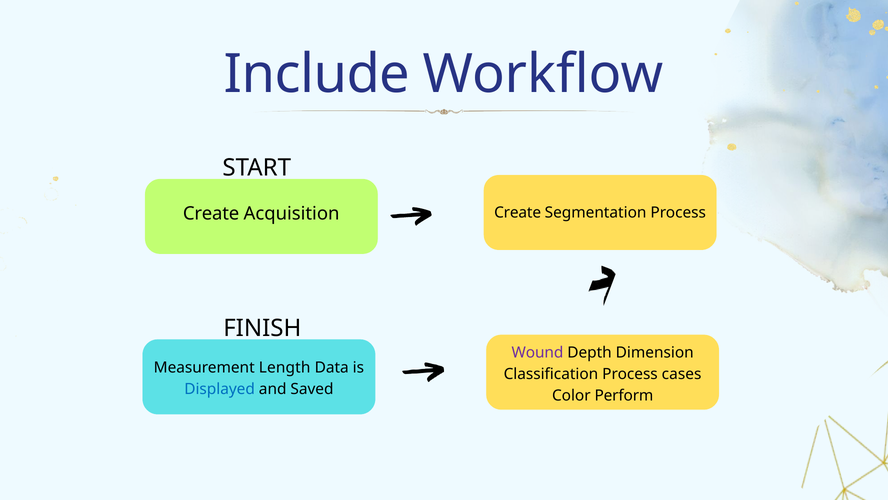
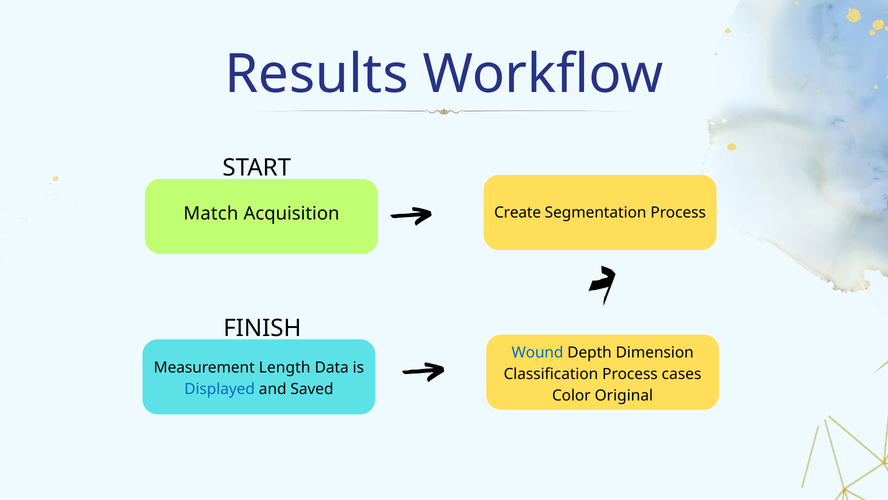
Include: Include -> Results (317, 74)
Create: Create -> Match (211, 213)
Wound colour: purple -> blue (537, 352)
Perform: Perform -> Original (624, 395)
